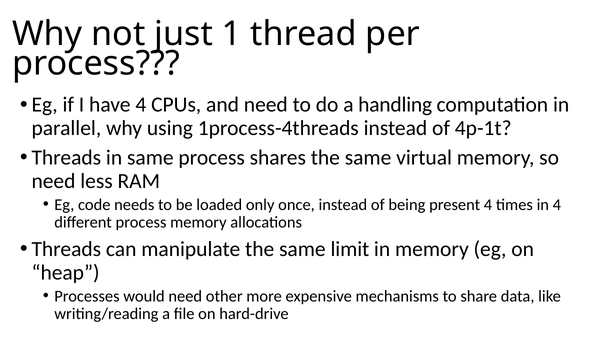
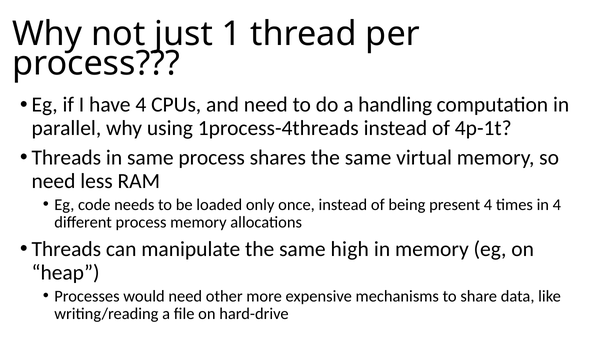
limit: limit -> high (350, 249)
